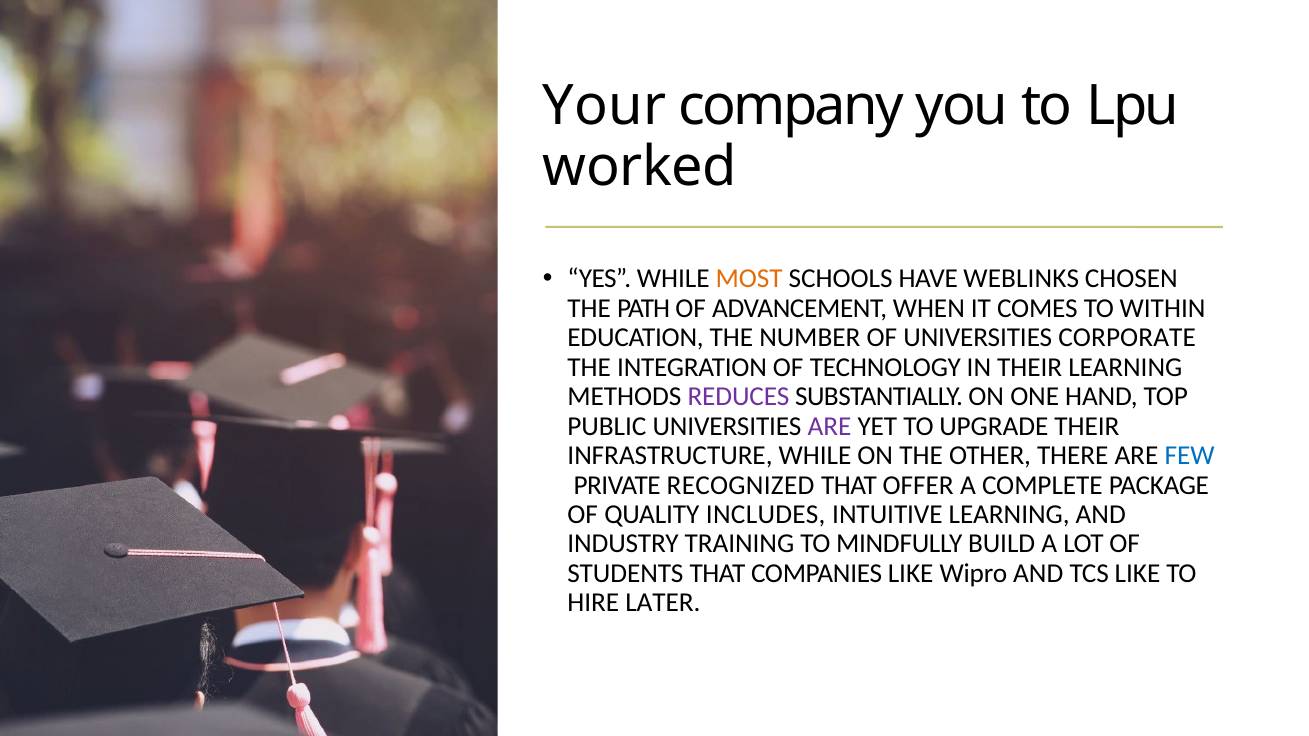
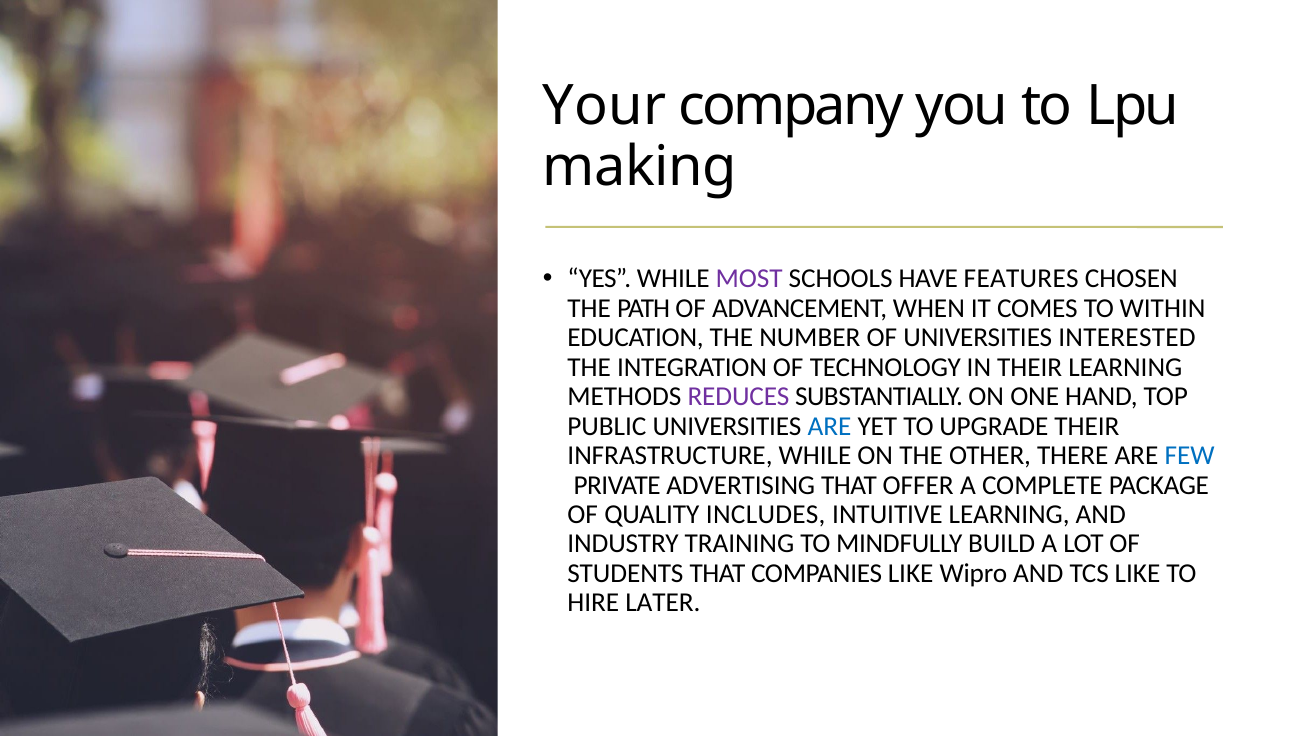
worked: worked -> making (640, 167)
MOST colour: orange -> purple (749, 279)
WEBLINKS: WEBLINKS -> FEATURES (1021, 279)
CORPORATE: CORPORATE -> INTERESTED (1127, 338)
ARE colour: purple -> blue (829, 426)
RECOGNIZED: RECOGNIZED -> ADVERTISING (741, 485)
